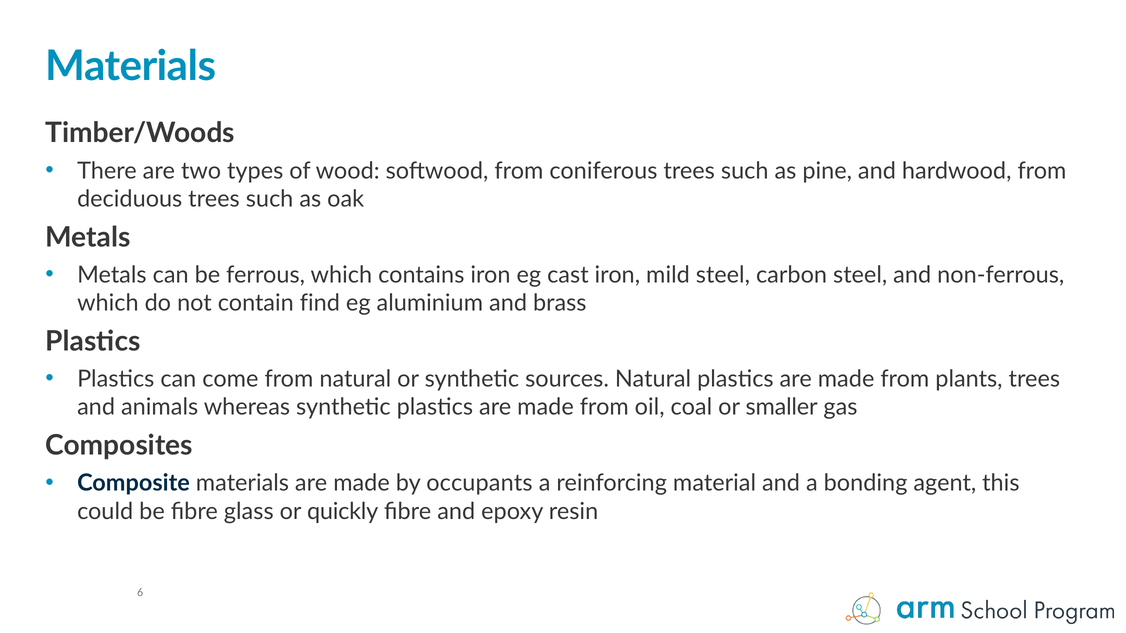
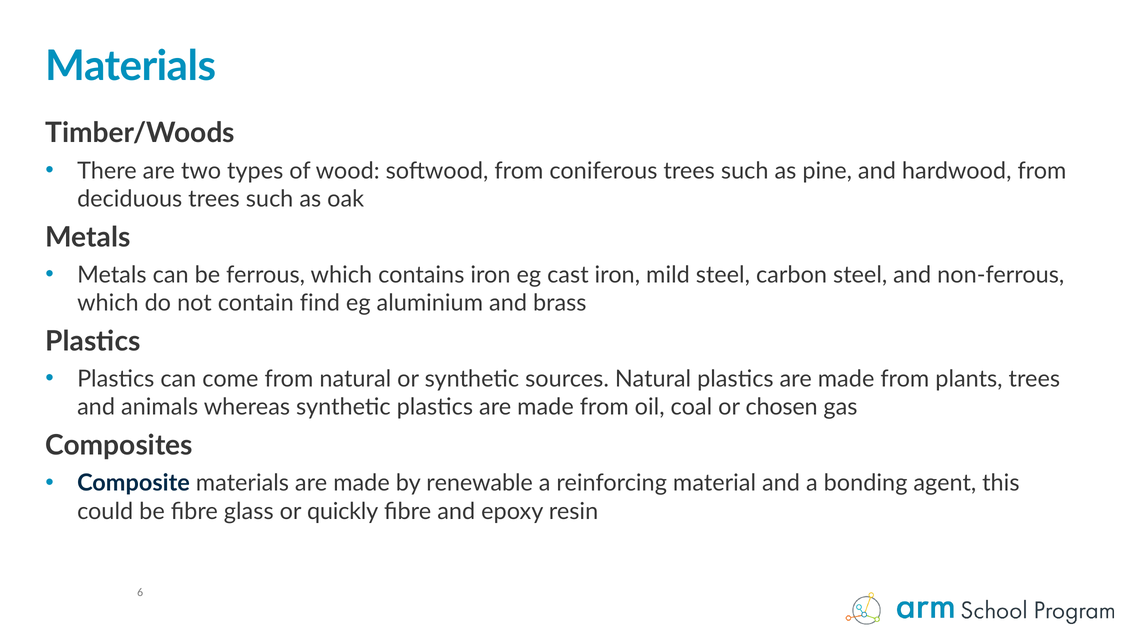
smaller: smaller -> chosen (782, 407)
occupants: occupants -> renewable (480, 483)
